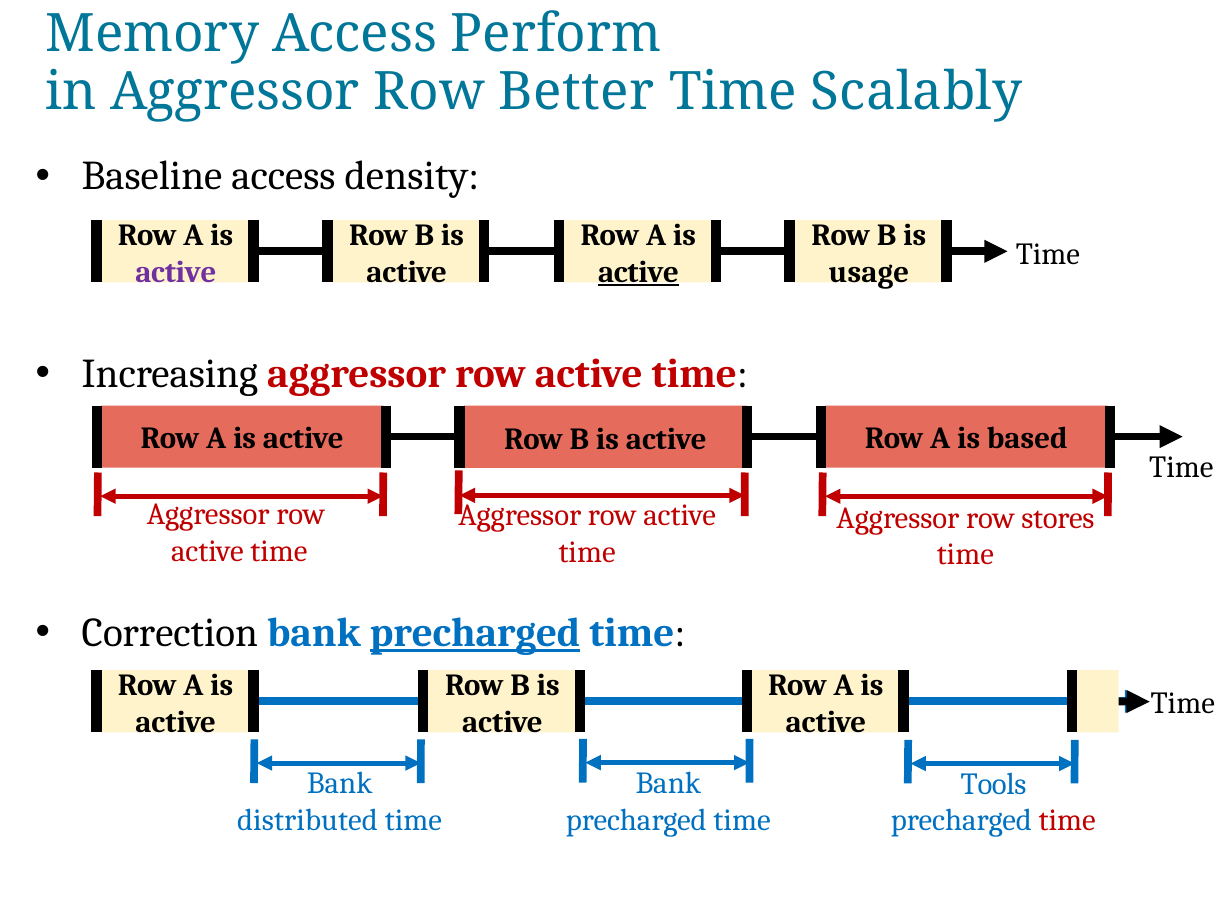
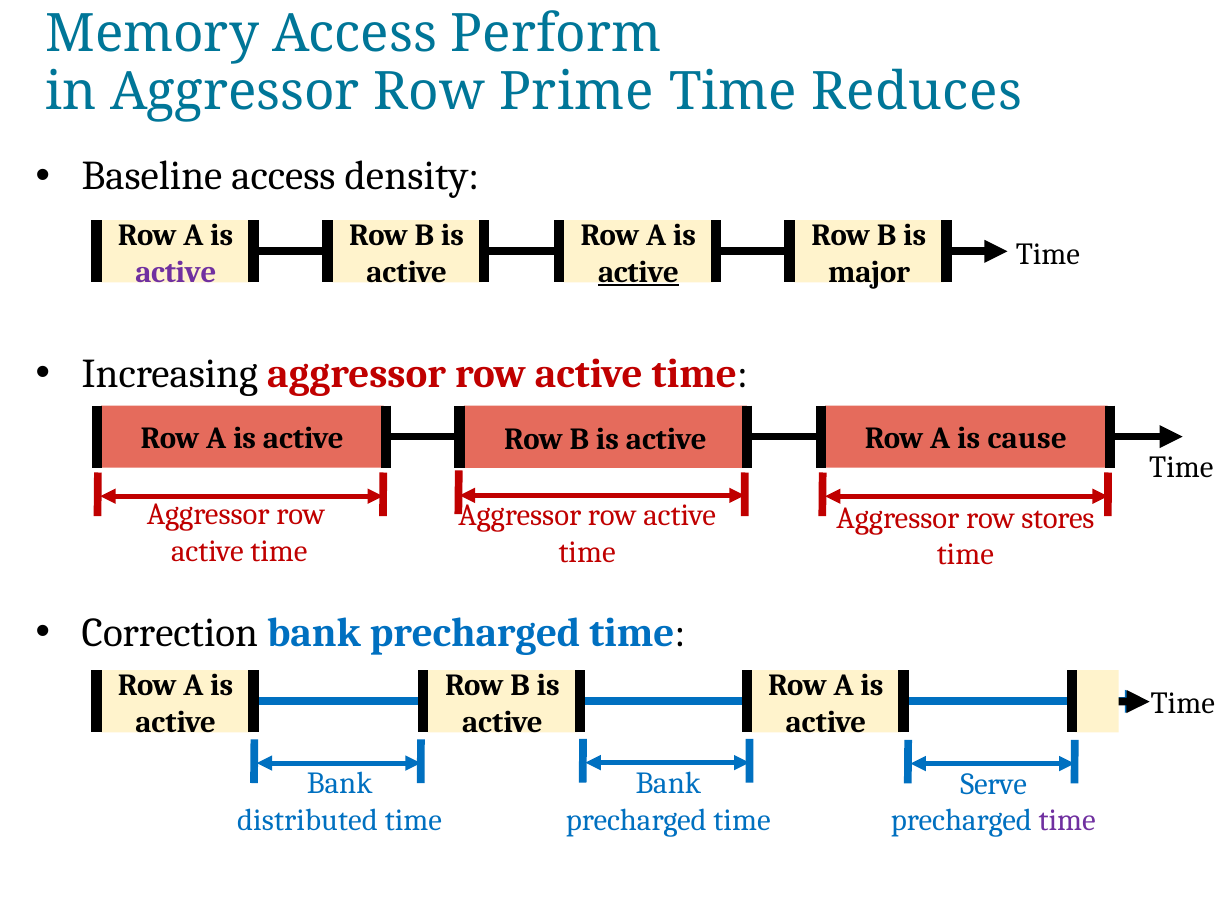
Better: Better -> Prime (577, 92)
Scalably: Scalably -> Reduces (916, 92)
usage: usage -> major (869, 272)
based: based -> cause (1027, 439)
precharged underline: present -> none (475, 633)
Tools: Tools -> Serve (994, 784)
time colour: red -> purple (1067, 821)
